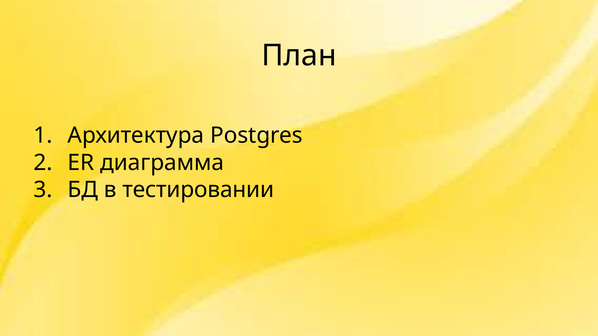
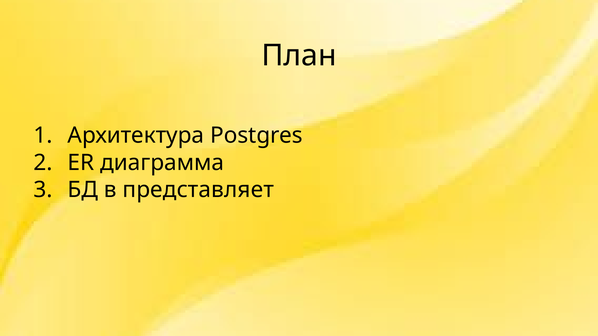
тестировании: тестировании -> представляет (198, 190)
